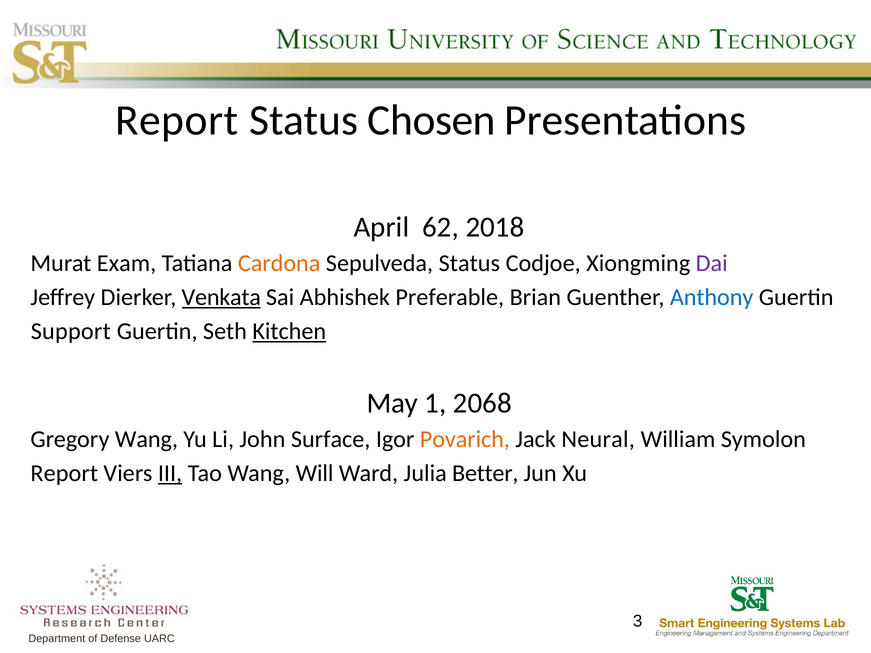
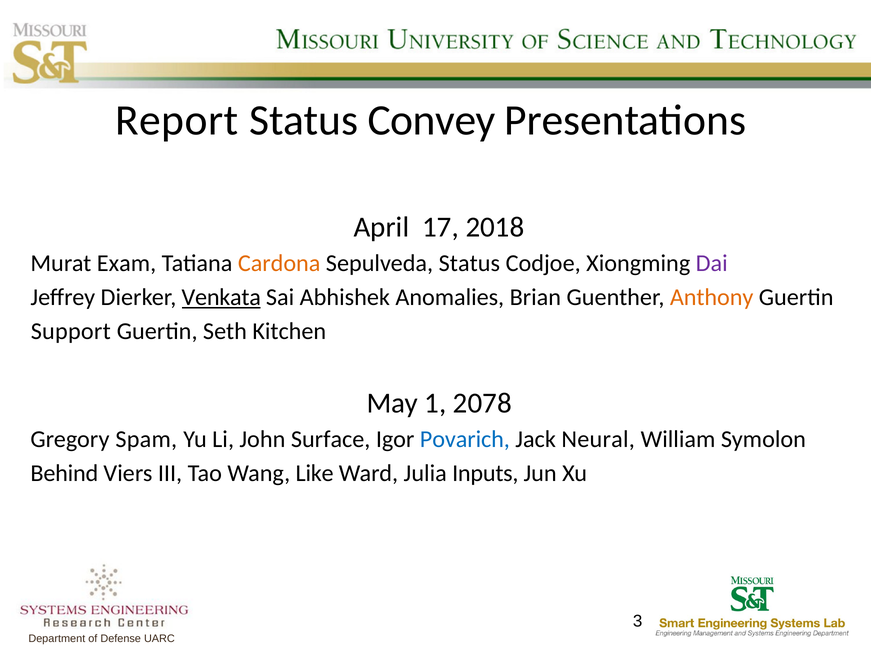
Chosen: Chosen -> Convey (432, 121)
62: 62 -> 17 (441, 227)
Preferable: Preferable -> Anomalies (450, 297)
Anthony colour: blue -> orange (712, 297)
Kitchen underline: present -> none (289, 331)
2068: 2068 -> 2078 (482, 403)
Gregory Wang: Wang -> Spam (146, 440)
Povarich colour: orange -> blue (465, 440)
Report: Report -> Behind (64, 474)
III underline: present -> none (170, 474)
Will: Will -> Like (315, 474)
Better: Better -> Inputs (485, 474)
